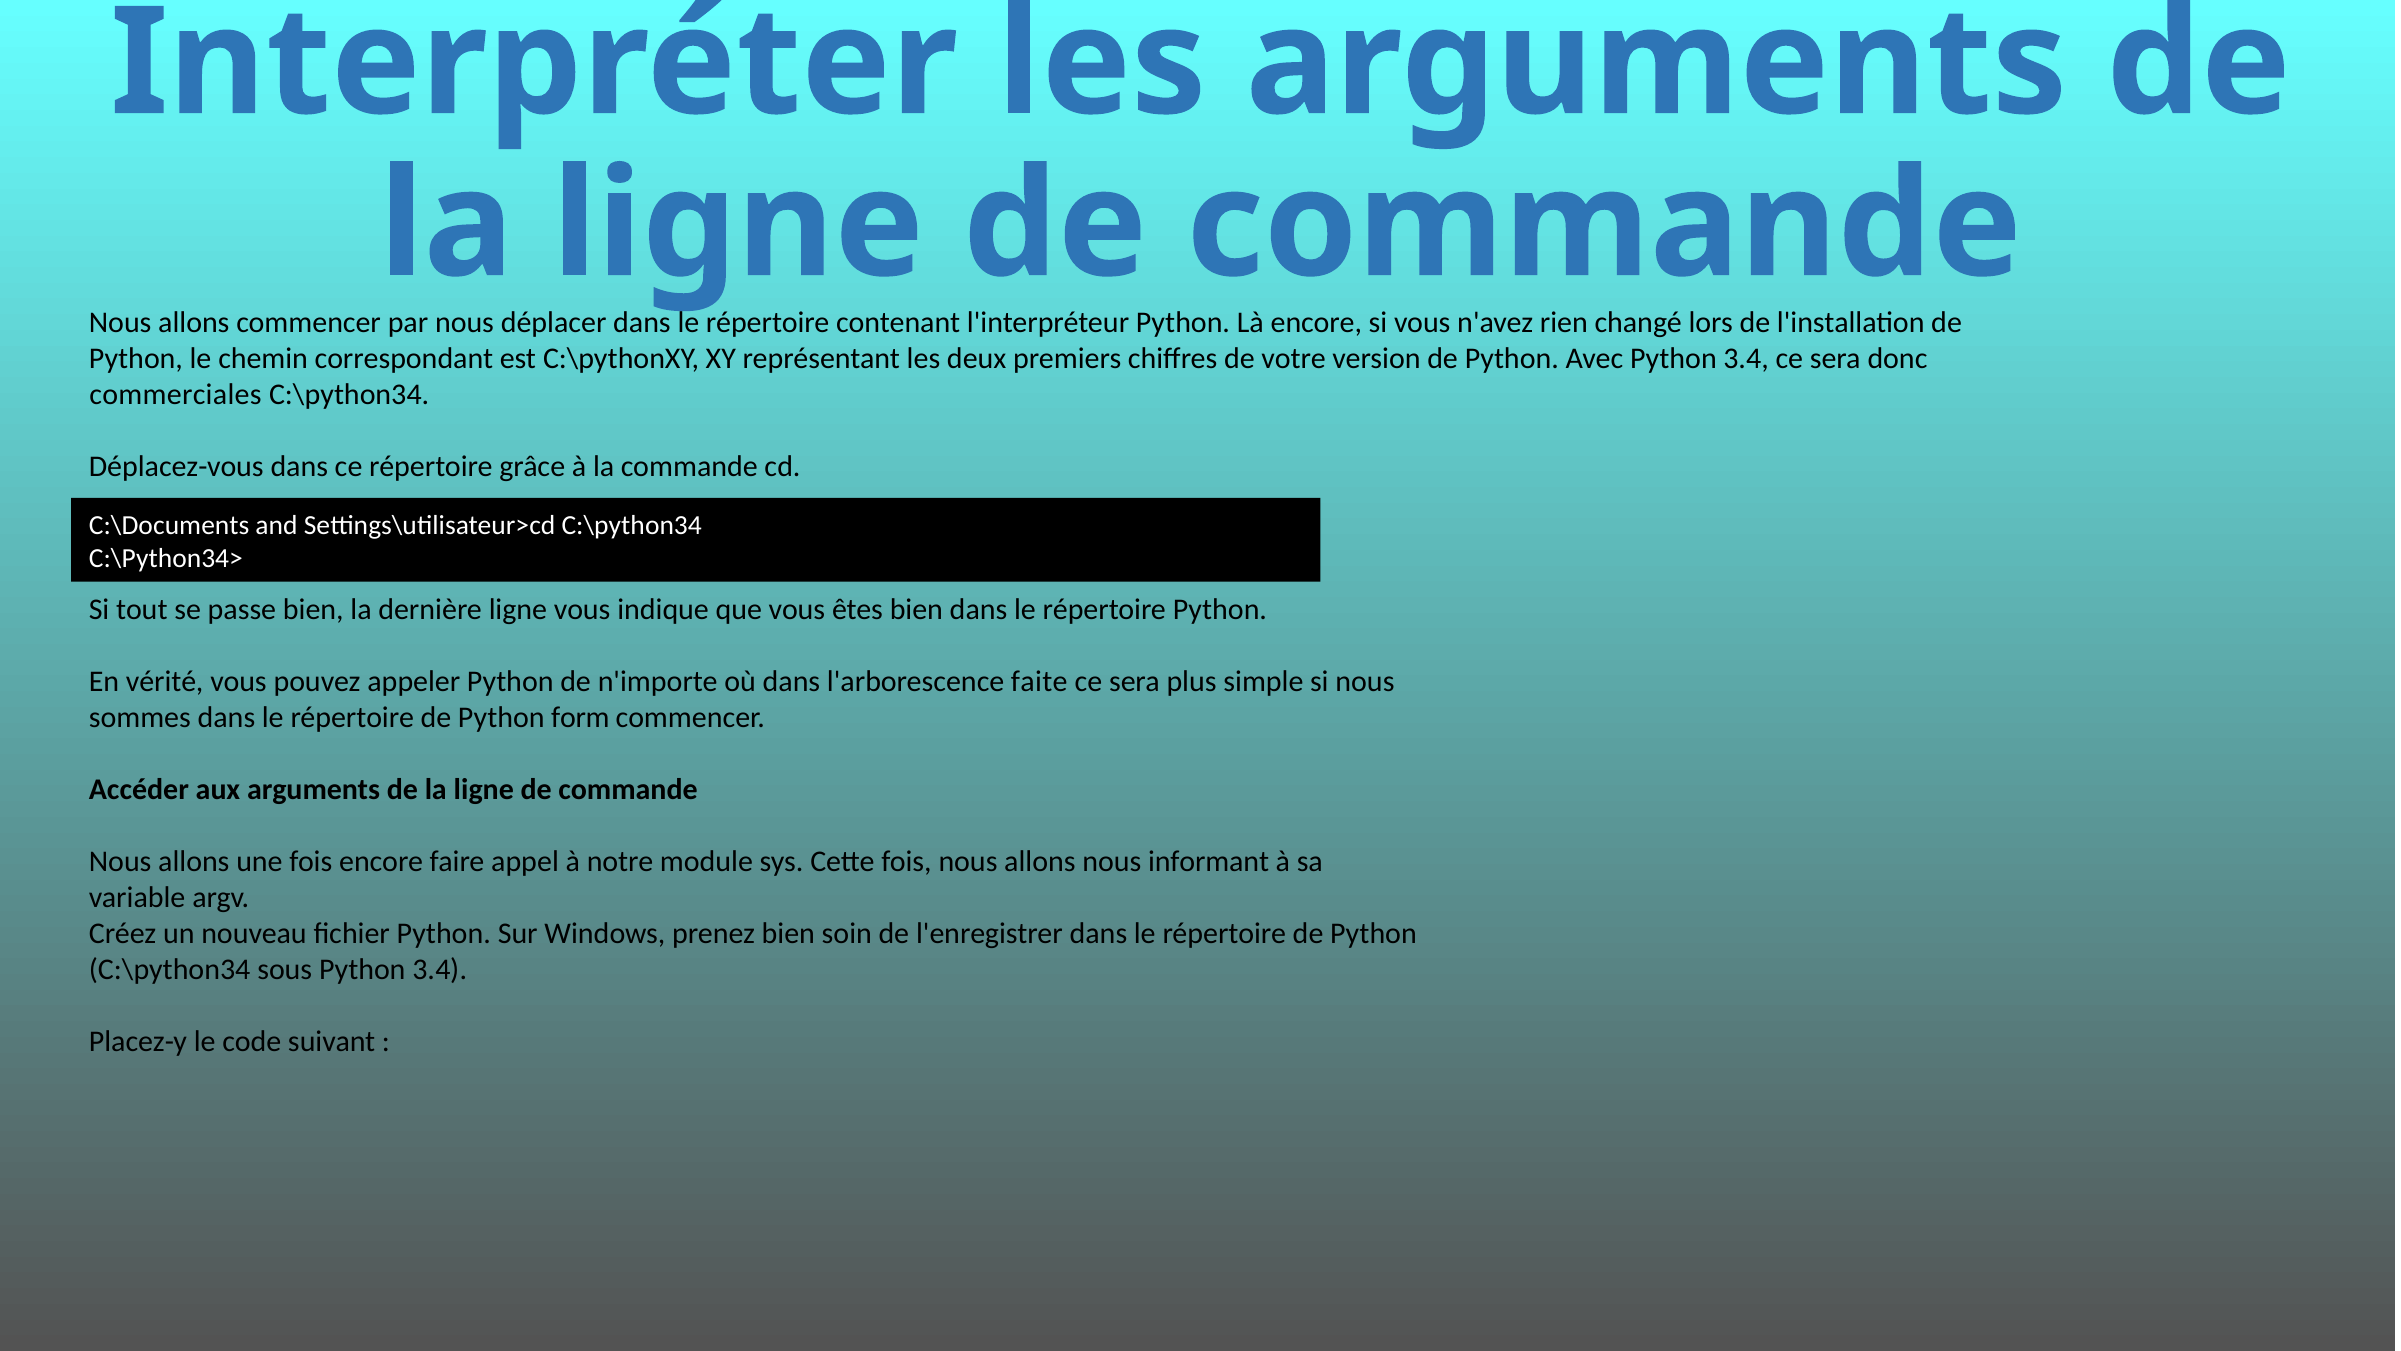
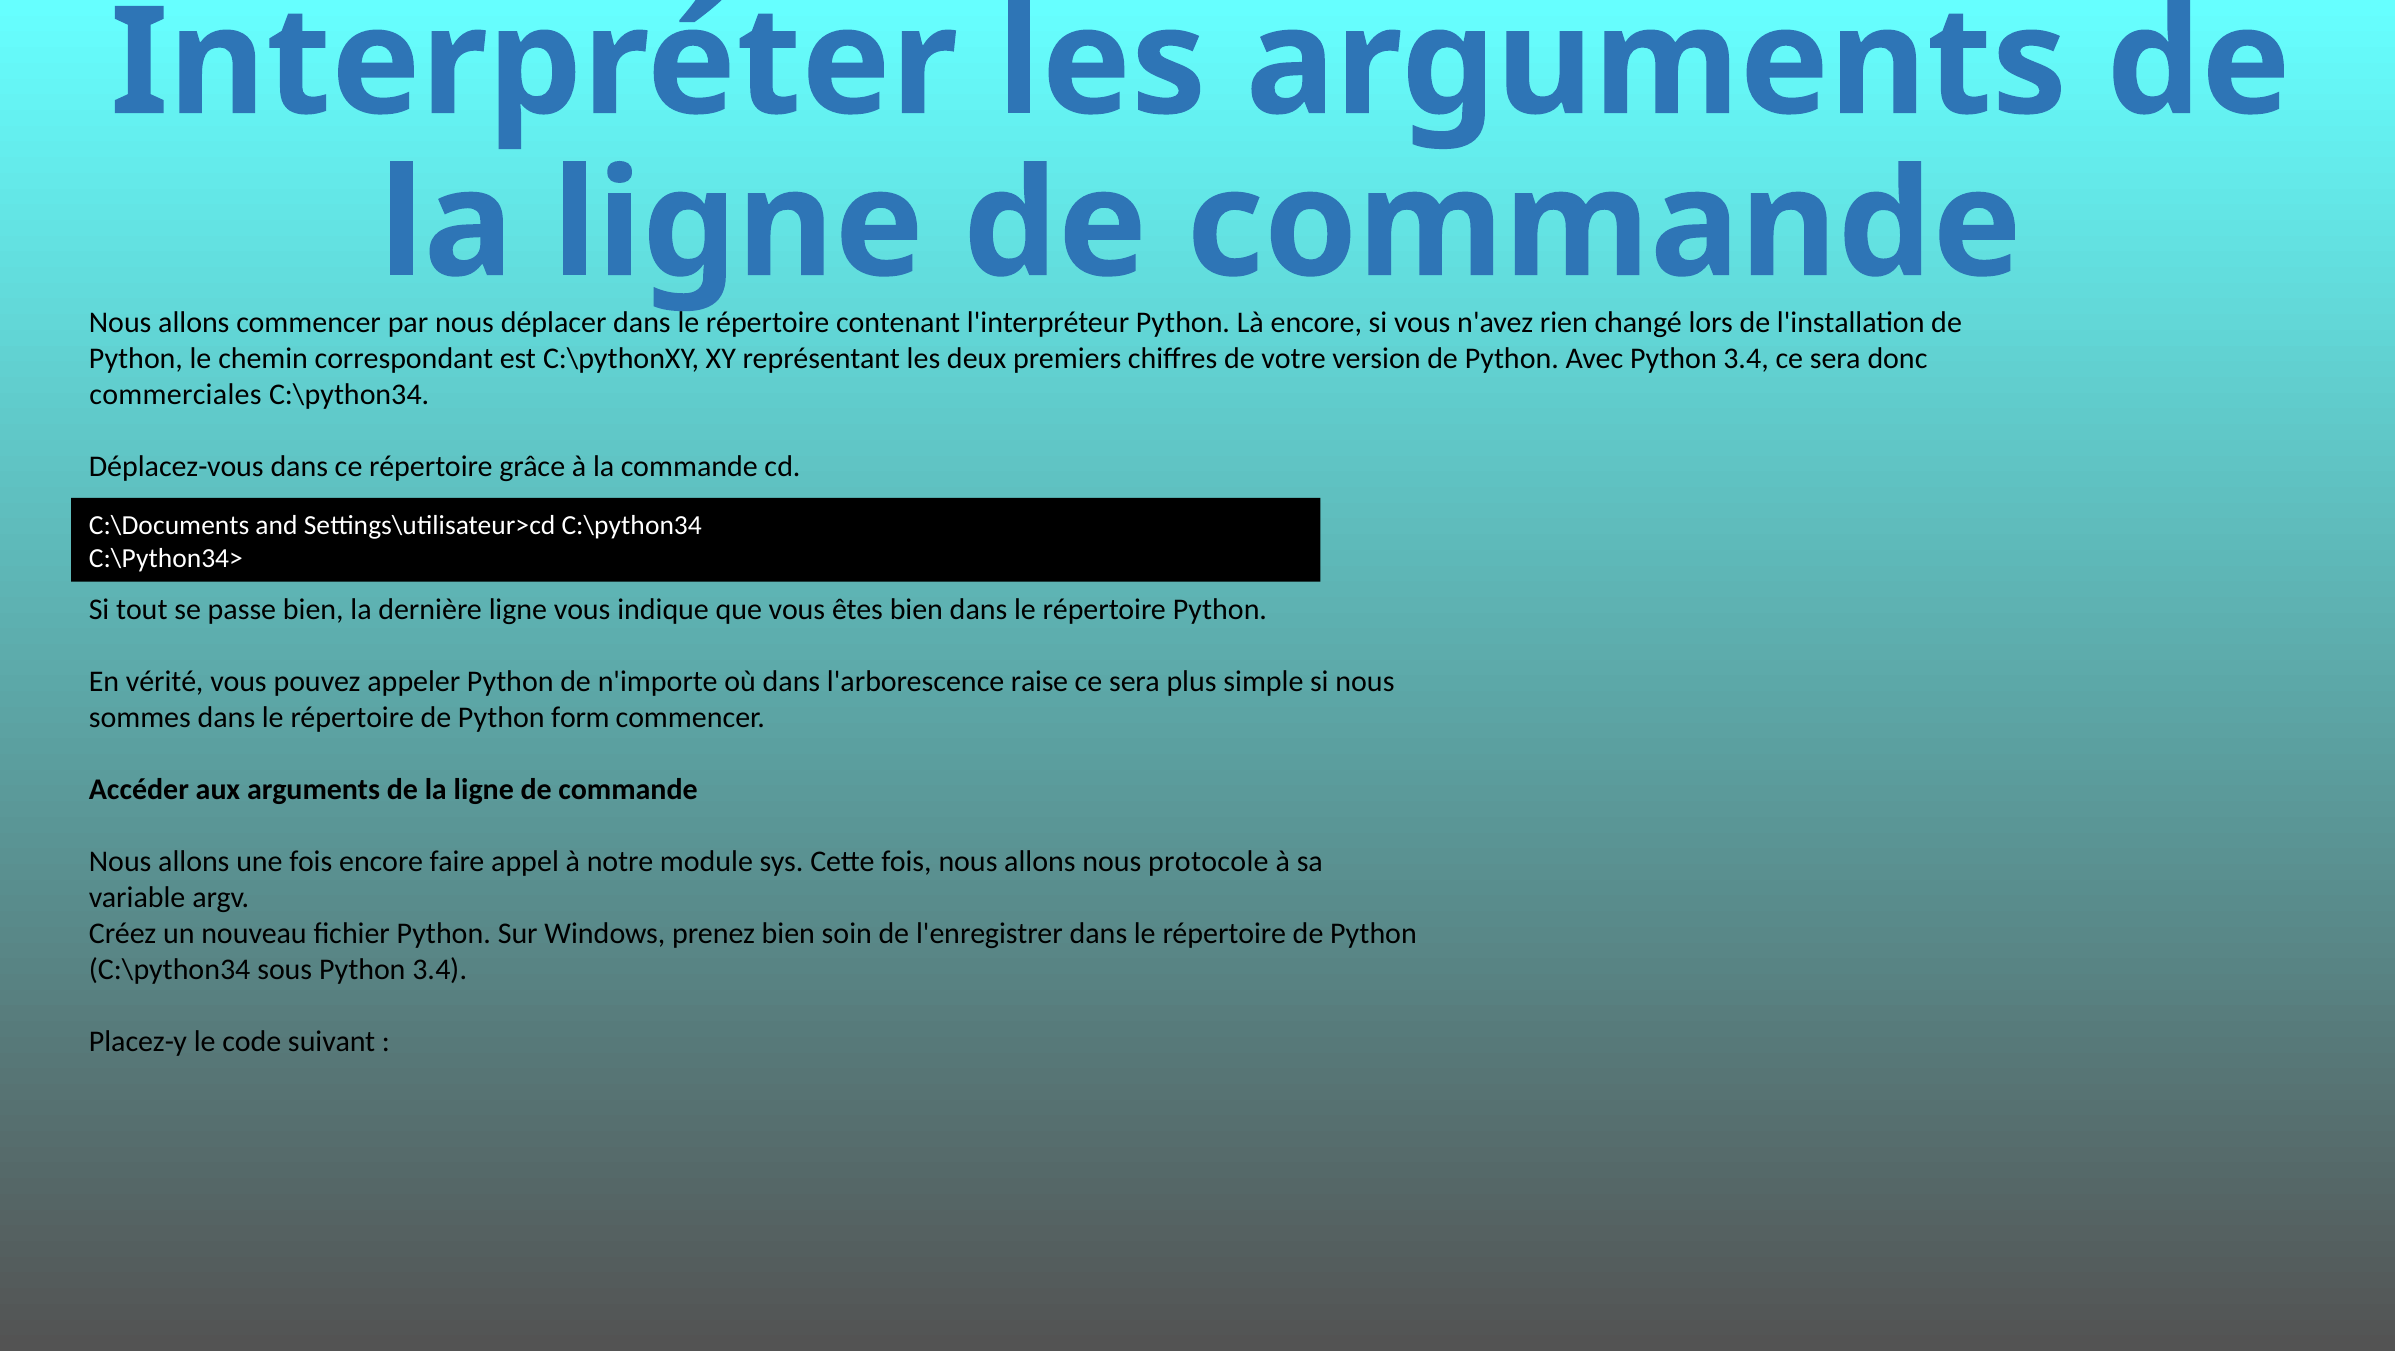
faite: faite -> raise (1040, 681)
informant: informant -> protocole (1208, 861)
